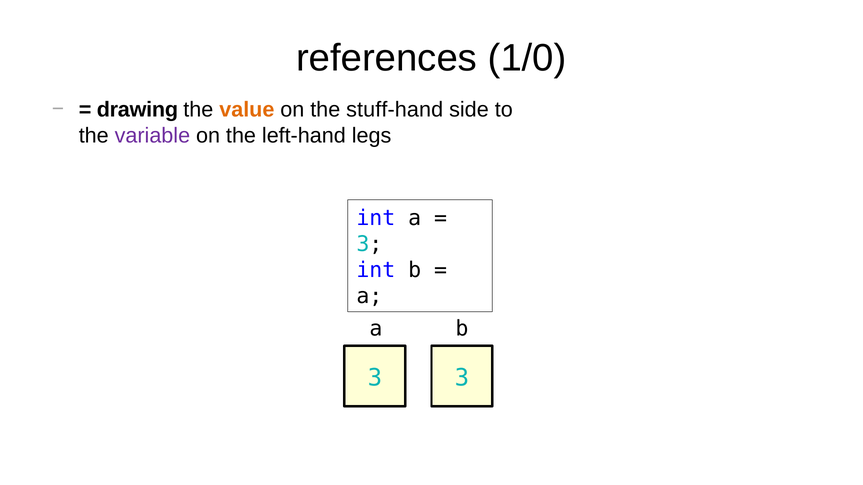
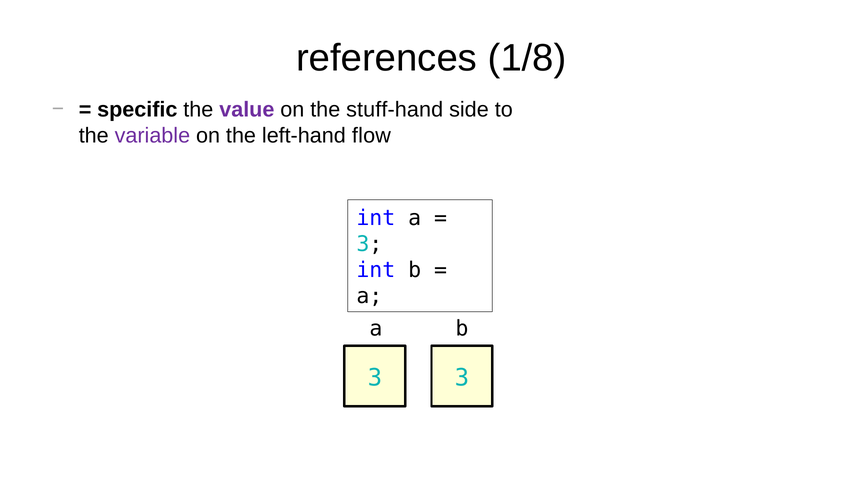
1/0: 1/0 -> 1/8 (527, 58)
drawing: drawing -> specific (137, 110)
value colour: orange -> purple (247, 110)
legs: legs -> flow (371, 136)
